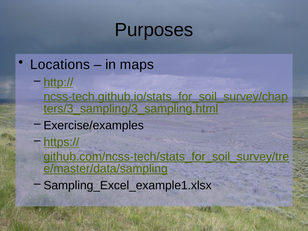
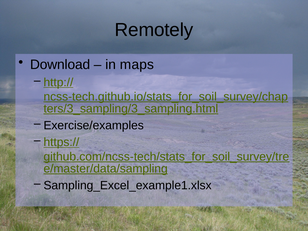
Purposes: Purposes -> Remotely (154, 30)
Locations: Locations -> Download (60, 65)
